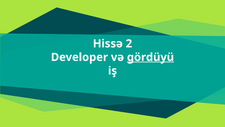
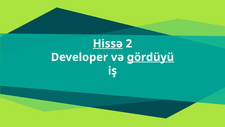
Hissə underline: none -> present (108, 44)
